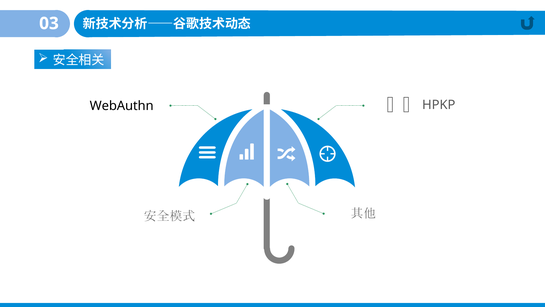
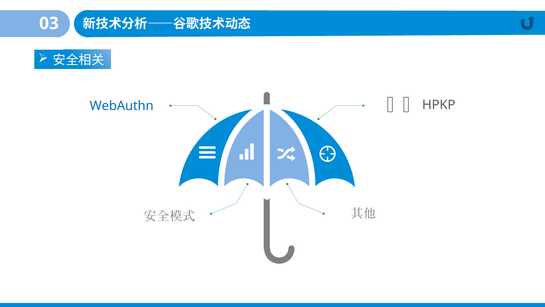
WebAuthn colour: black -> blue (122, 106)
